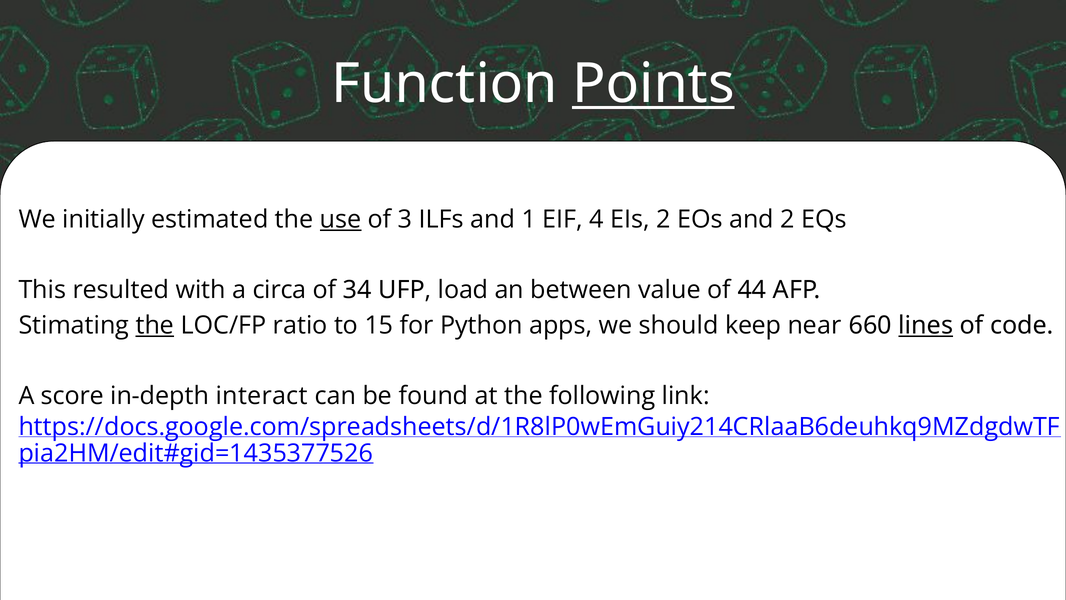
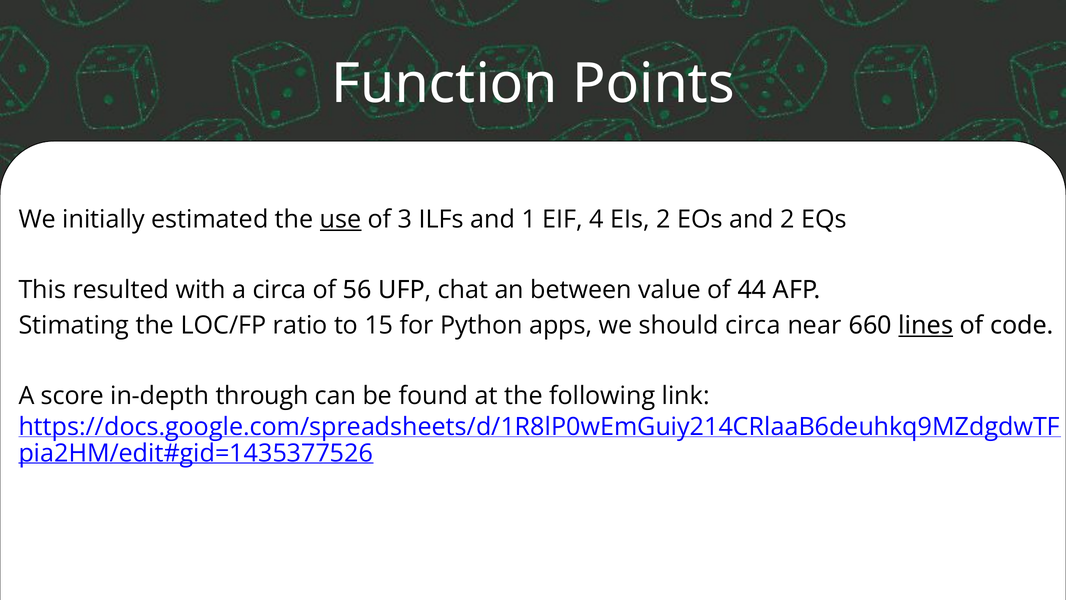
Points underline: present -> none (653, 84)
34: 34 -> 56 (357, 290)
load: load -> chat (463, 290)
the underline: present -> none (155, 325)
should keep: keep -> circa (753, 325)
interact: interact -> through (262, 395)
